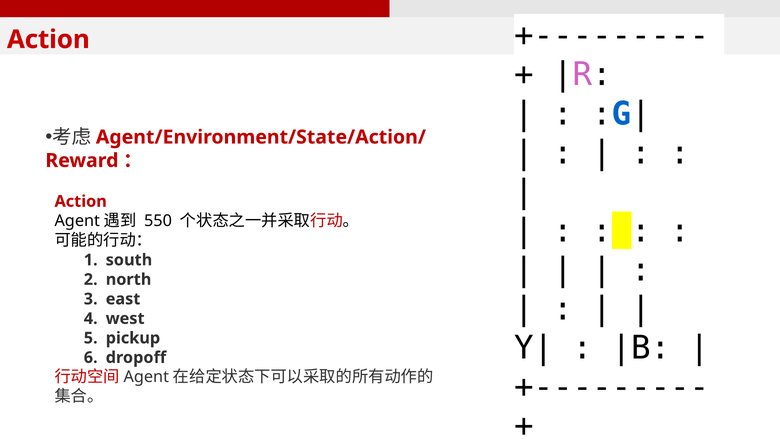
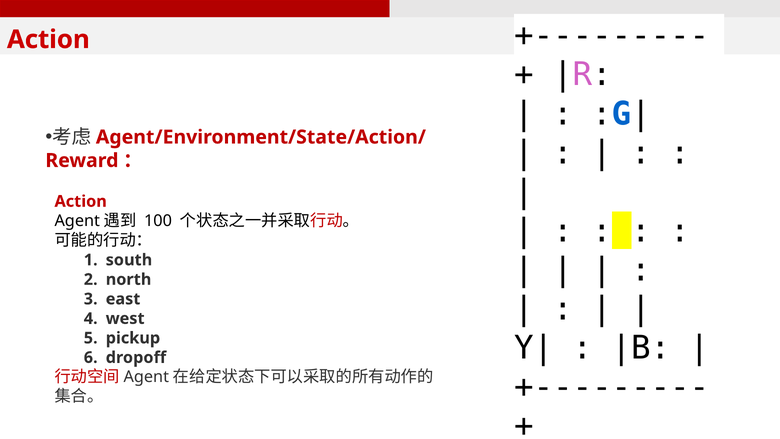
550: 550 -> 100 (158, 221)
